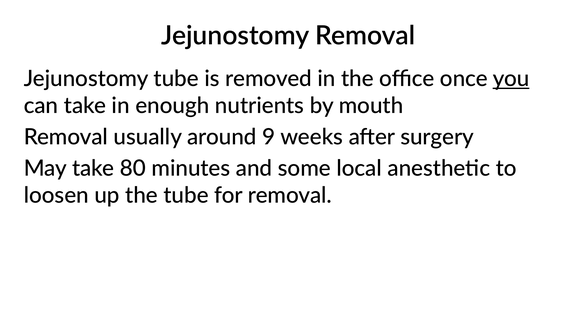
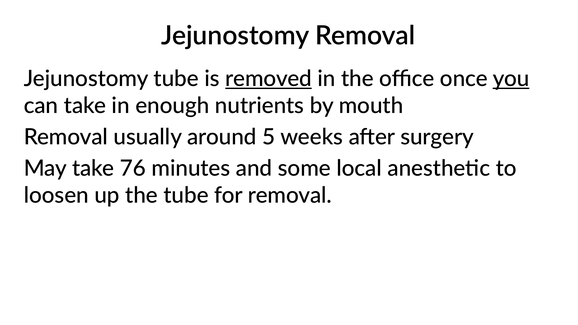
removed underline: none -> present (269, 79)
9: 9 -> 5 (269, 137)
80: 80 -> 76 (133, 169)
